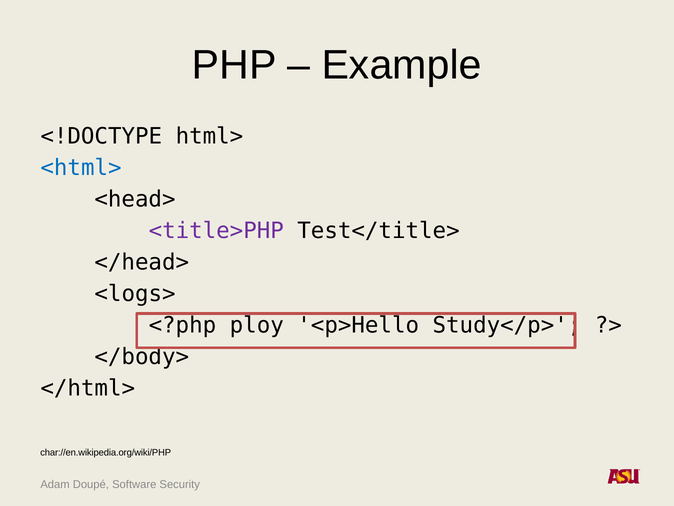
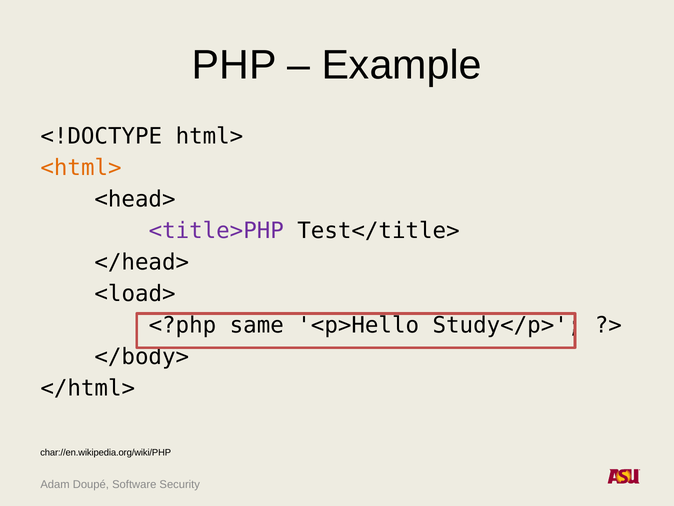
<html> colour: blue -> orange (81, 168)
<logs>: <logs> -> <load> (135, 294)
ploy: ploy -> same (257, 325)
